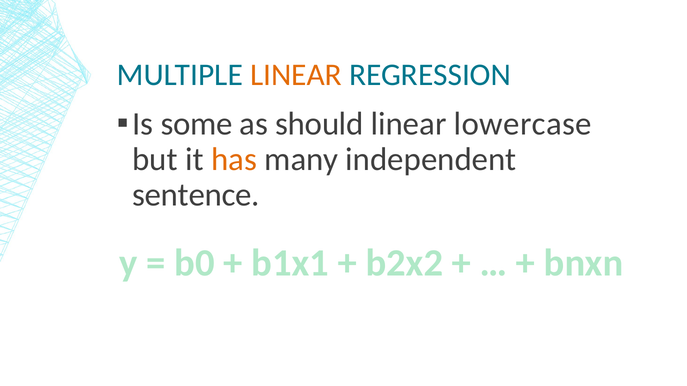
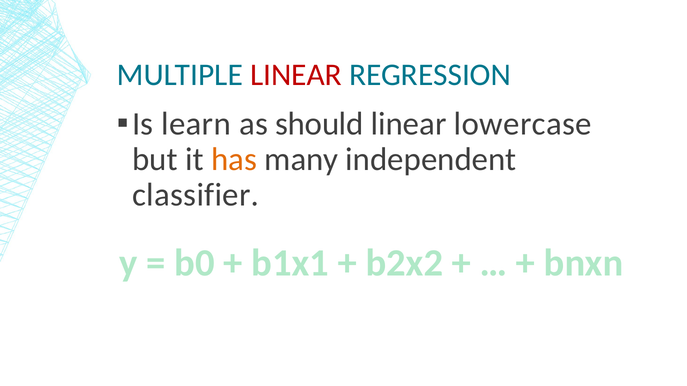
LINEAR colour: orange -> red (296, 75)
some: some -> learn (196, 124)
sentence: sentence -> classifier (196, 195)
